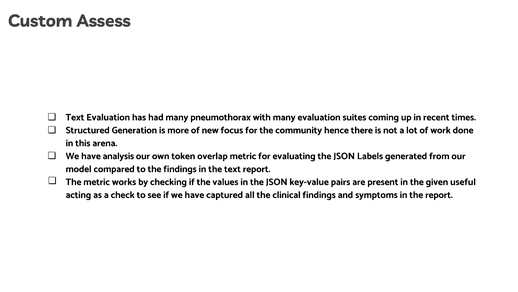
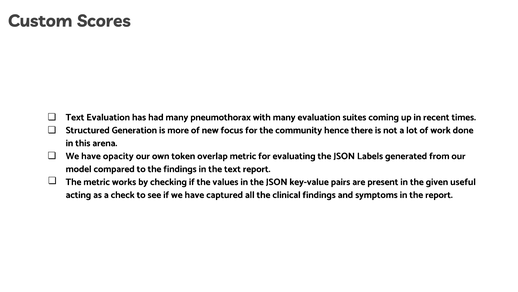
Assess: Assess -> Scores (104, 21)
analysis: analysis -> opacity (118, 156)
